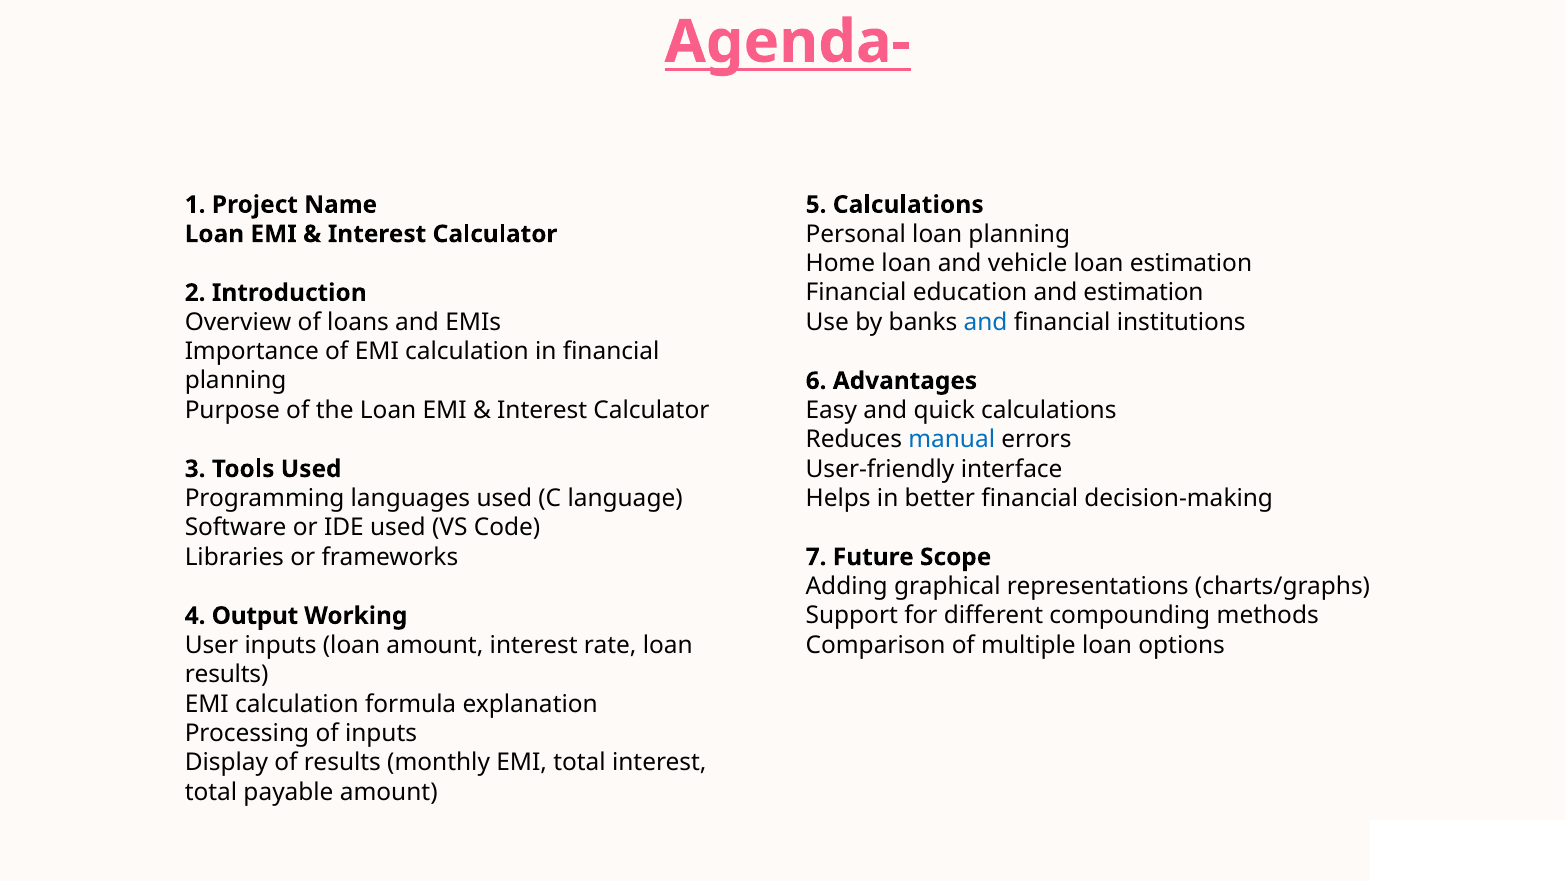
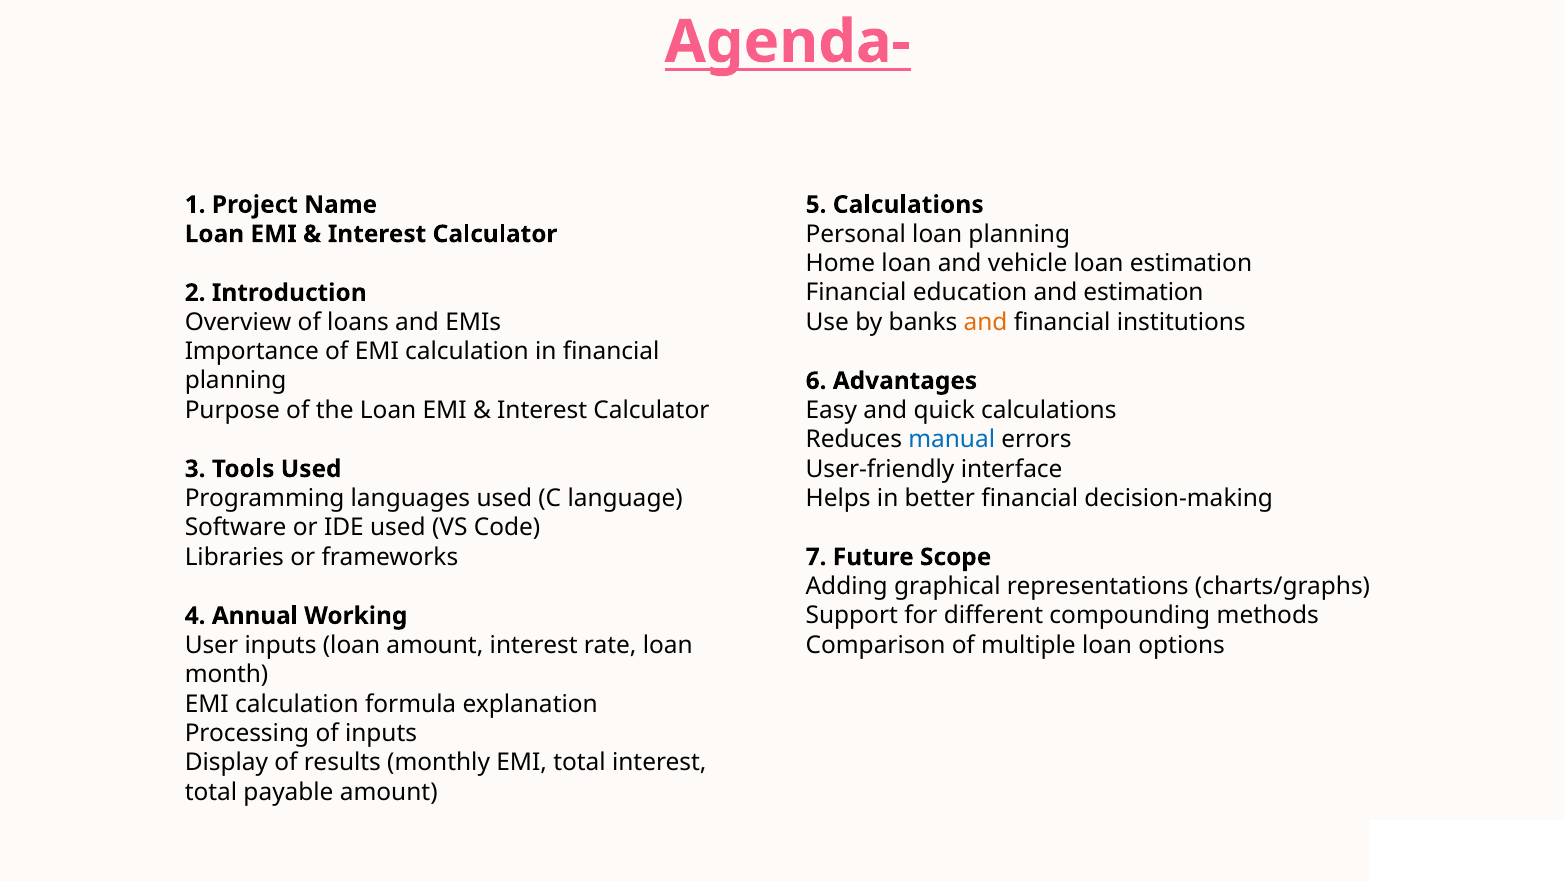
and colour: blue -> orange (986, 322)
Output: Output -> Annual (255, 615)
results: results -> month (227, 674)
